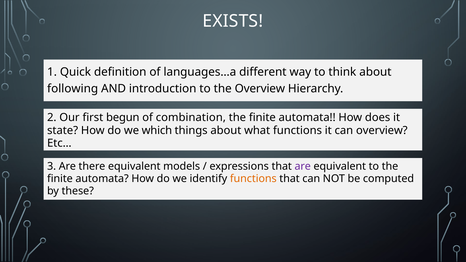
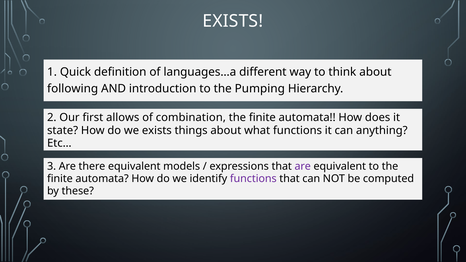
the Overview: Overview -> Pumping (260, 89)
begun: begun -> allows (123, 118)
we which: which -> exists (157, 130)
can overview: overview -> anything (382, 130)
functions colour: orange -> purple (253, 179)
